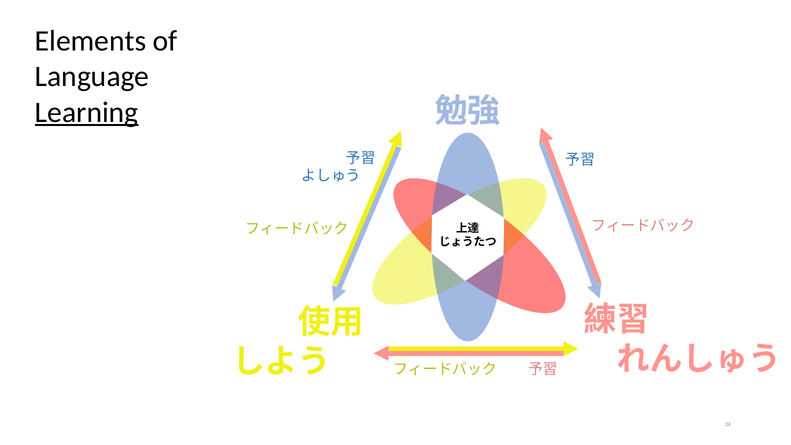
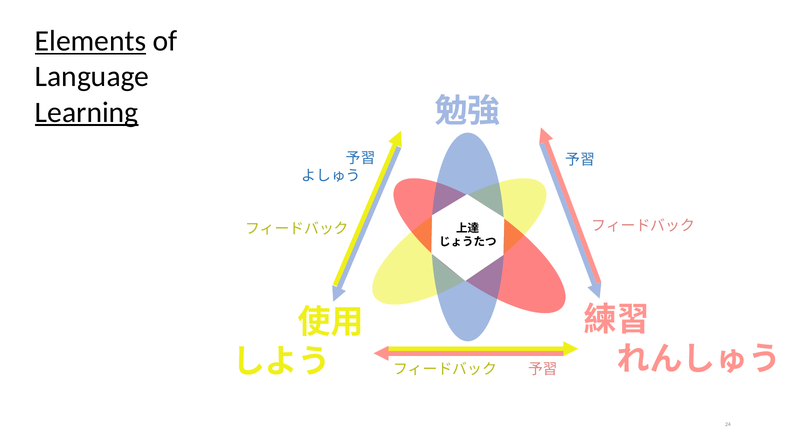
Elements underline: none -> present (90, 41)
